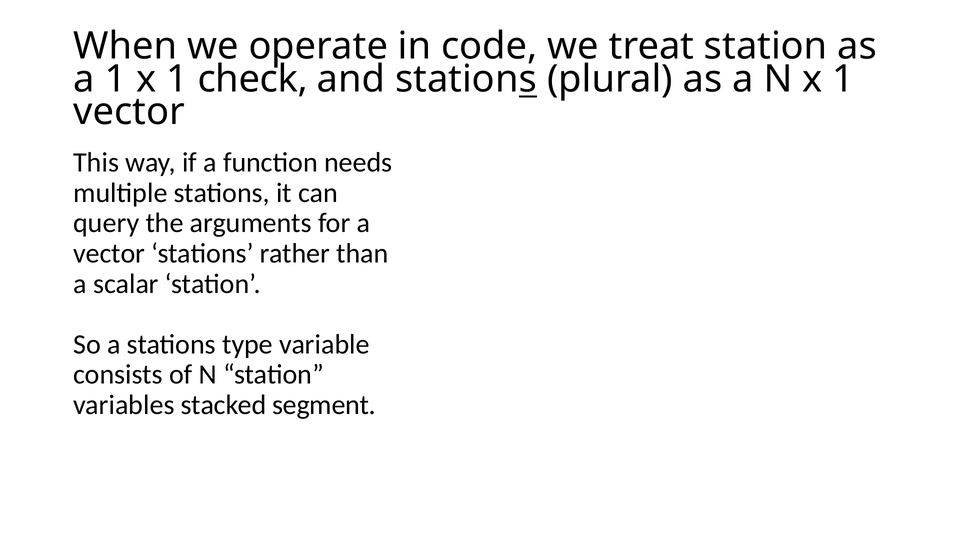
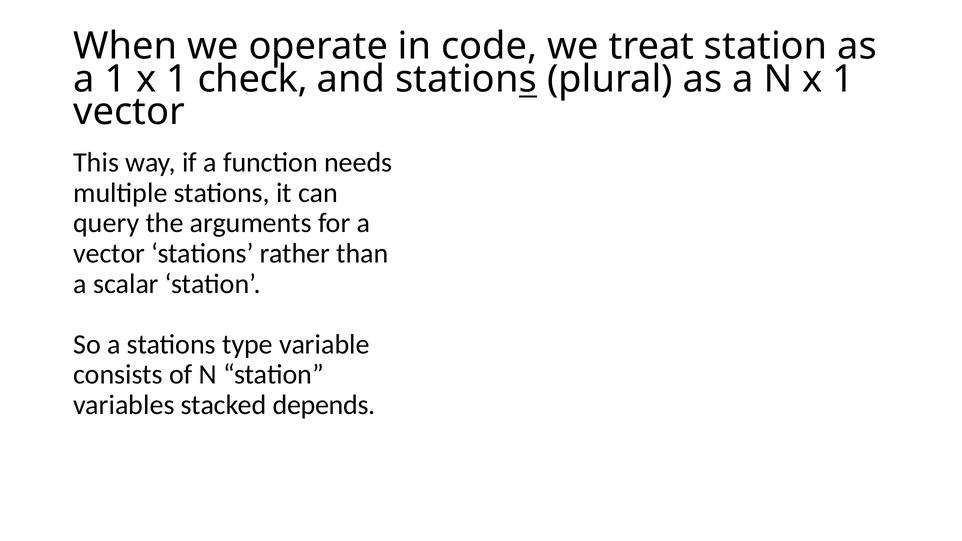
segment: segment -> depends (324, 405)
